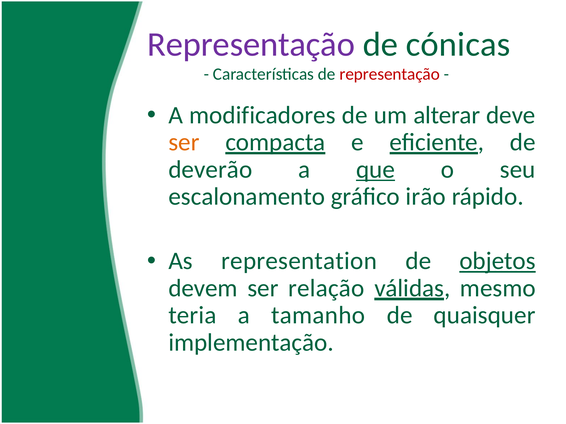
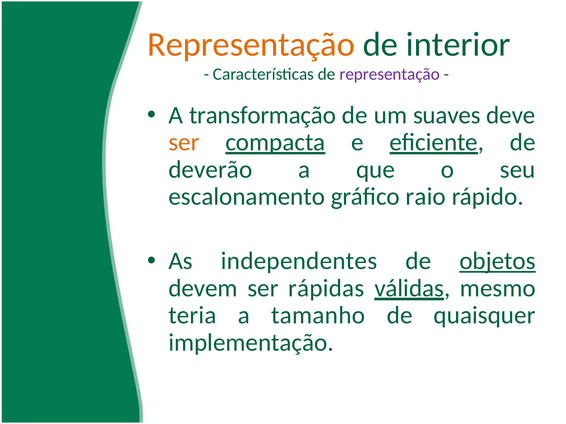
Representação colour: purple -> orange (251, 44)
cónicas: cónicas -> interior (458, 44)
representação colour: red -> purple (390, 74)
modificadores: modificadores -> transformação (263, 115)
alterar: alterar -> suaves (447, 115)
que underline: present -> none (376, 170)
irão: irão -> raio (426, 197)
representation: representation -> independentes (299, 261)
relação: relação -> rápidas (326, 288)
